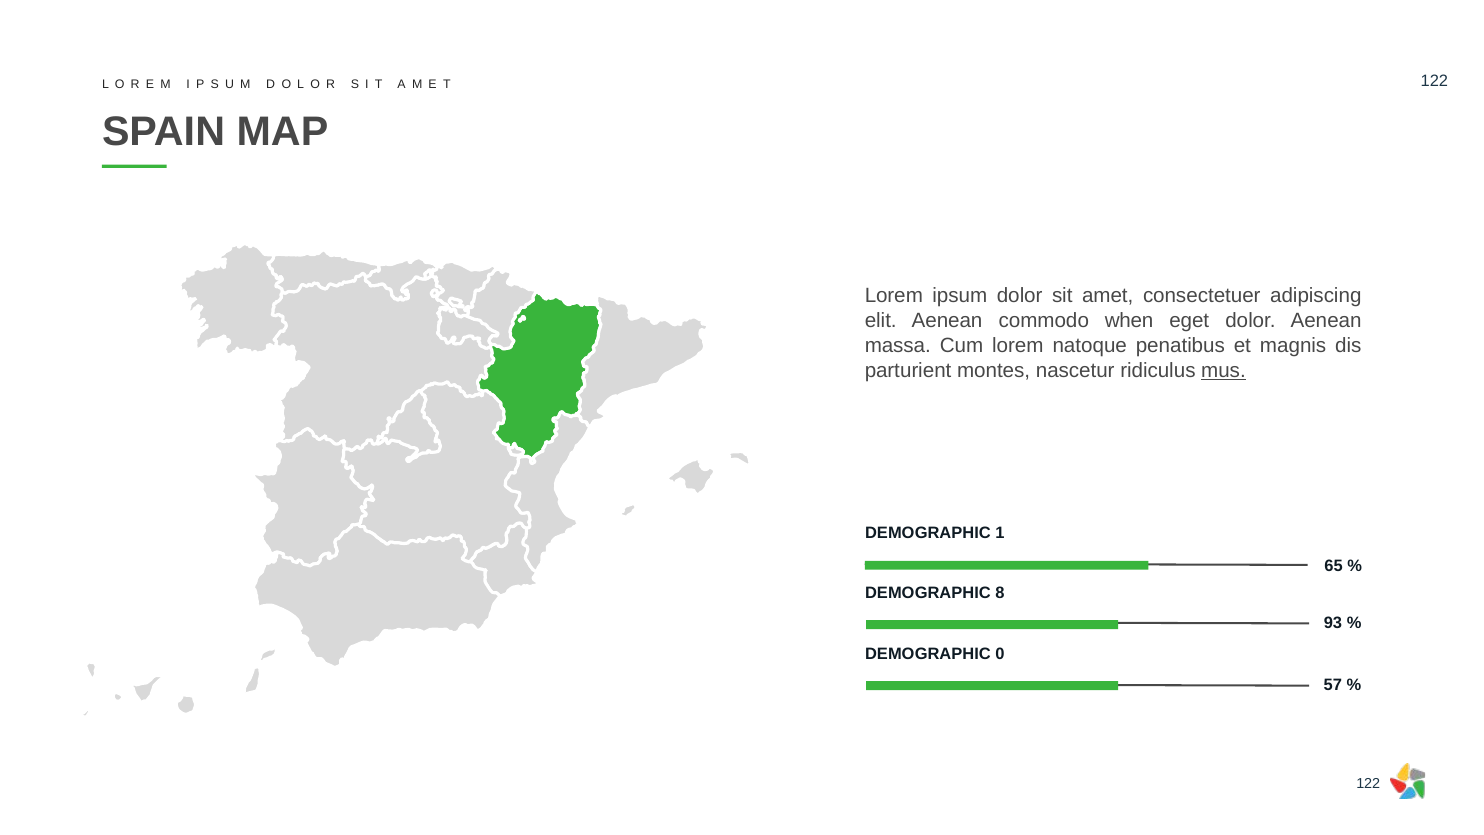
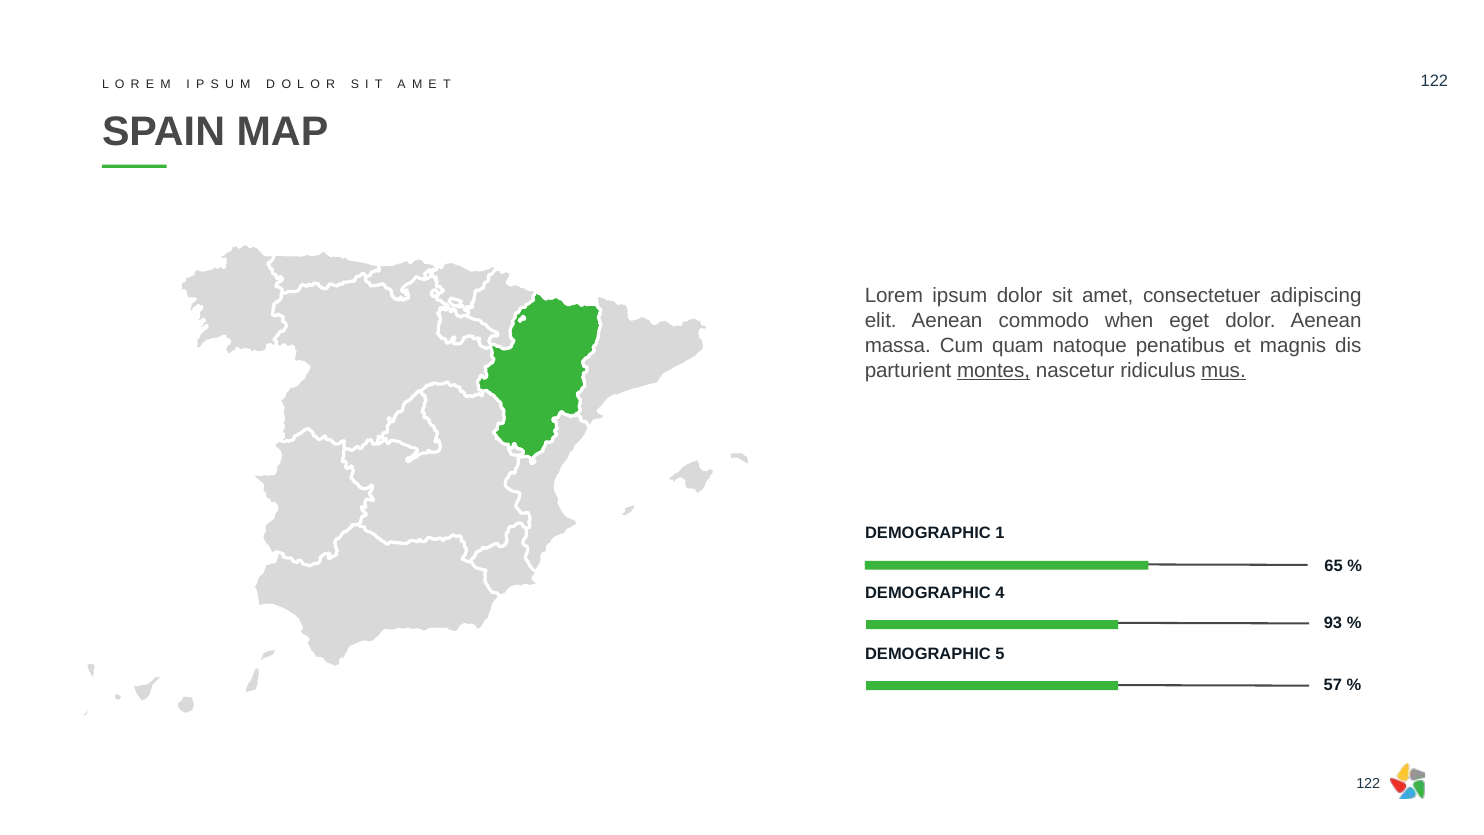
Cum lorem: lorem -> quam (1018, 345)
montes underline: none -> present (994, 370)
8: 8 -> 4 (1000, 593)
0: 0 -> 5 (1000, 654)
